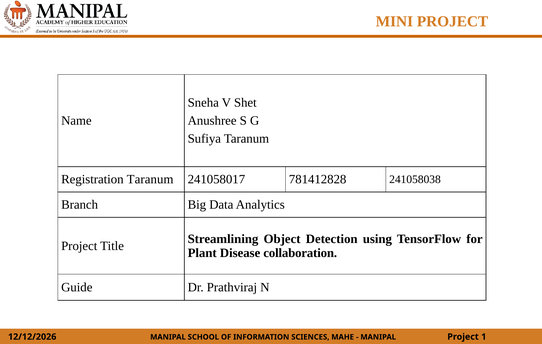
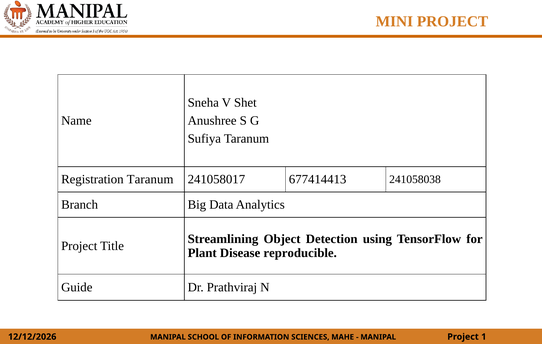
781412828: 781412828 -> 677414413 (318, 180)
collaboration: collaboration -> reproducible (300, 253)
